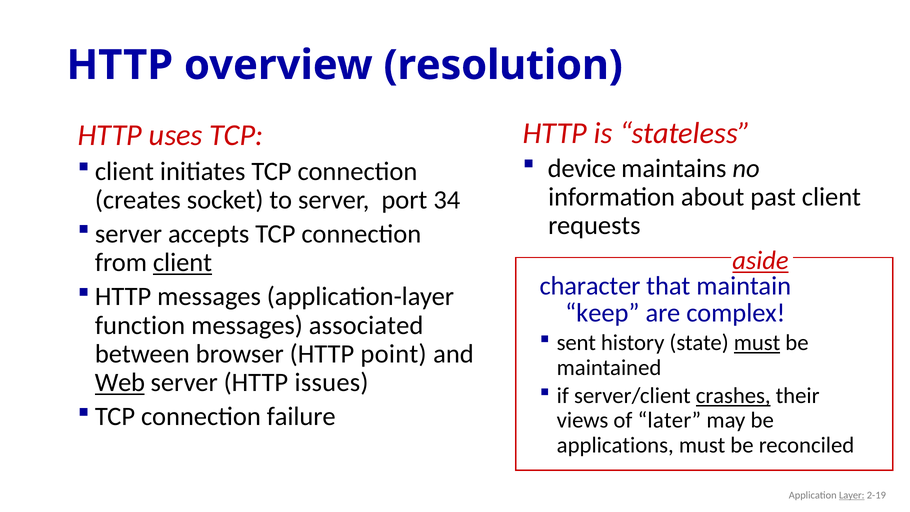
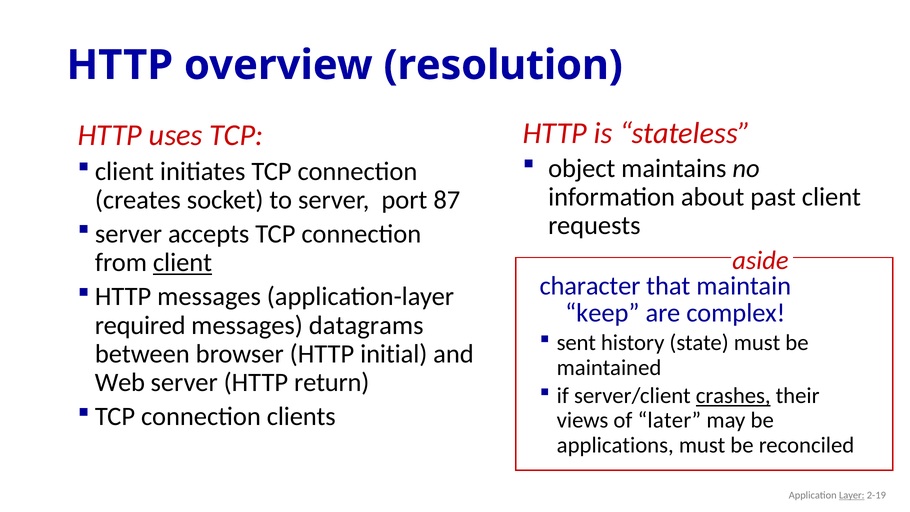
device: device -> object (582, 168)
34: 34 -> 87 (447, 200)
aside underline: present -> none (760, 261)
function: function -> required (140, 325)
associated: associated -> datagrams (366, 325)
must underline: present -> none (757, 343)
point: point -> initial (394, 354)
Web underline: present -> none (120, 383)
issues: issues -> return (332, 383)
failure: failure -> clients (301, 417)
